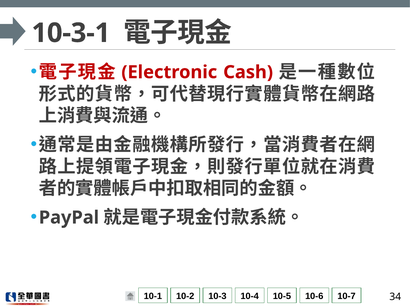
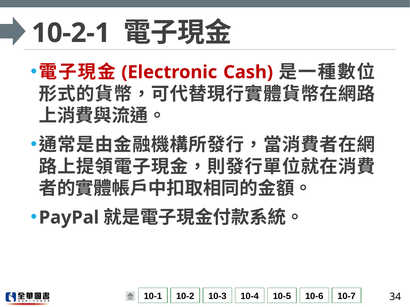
10-3-1: 10-3-1 -> 10-2-1 (71, 33)
